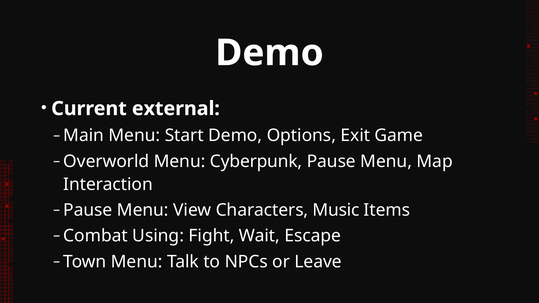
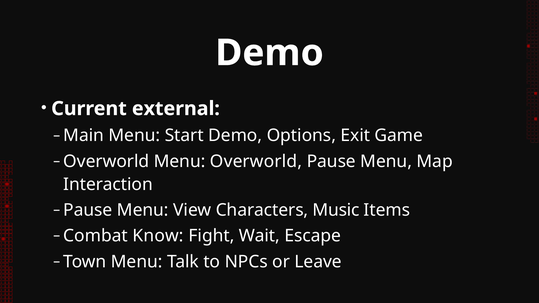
Menu Cyberpunk: Cyberpunk -> Overworld (256, 161)
Using: Using -> Know (158, 236)
